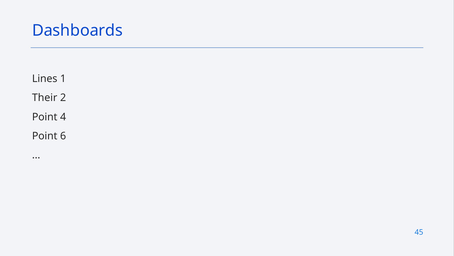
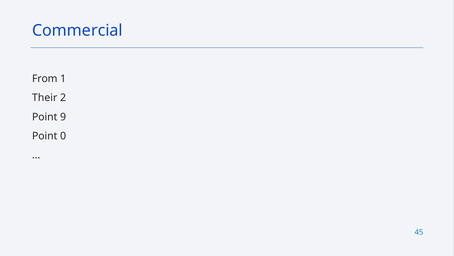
Dashboards: Dashboards -> Commercial (77, 30)
Lines: Lines -> From (45, 78)
4: 4 -> 9 (63, 117)
6: 6 -> 0 (63, 136)
